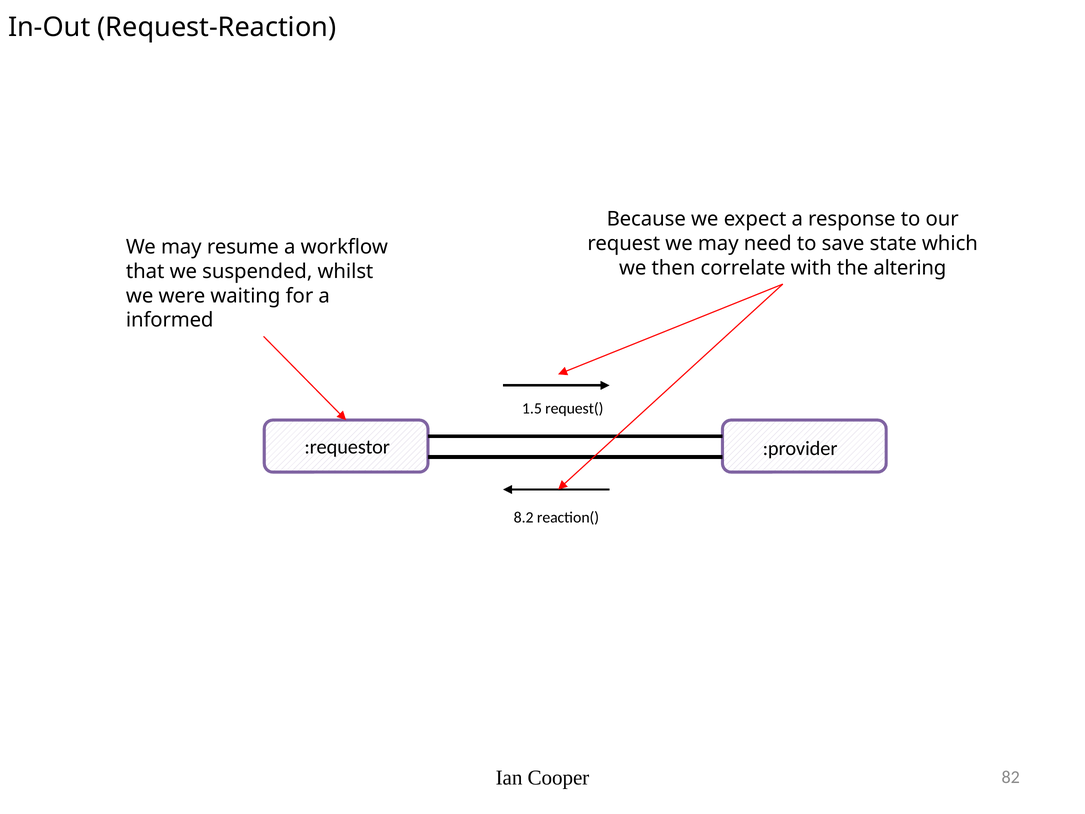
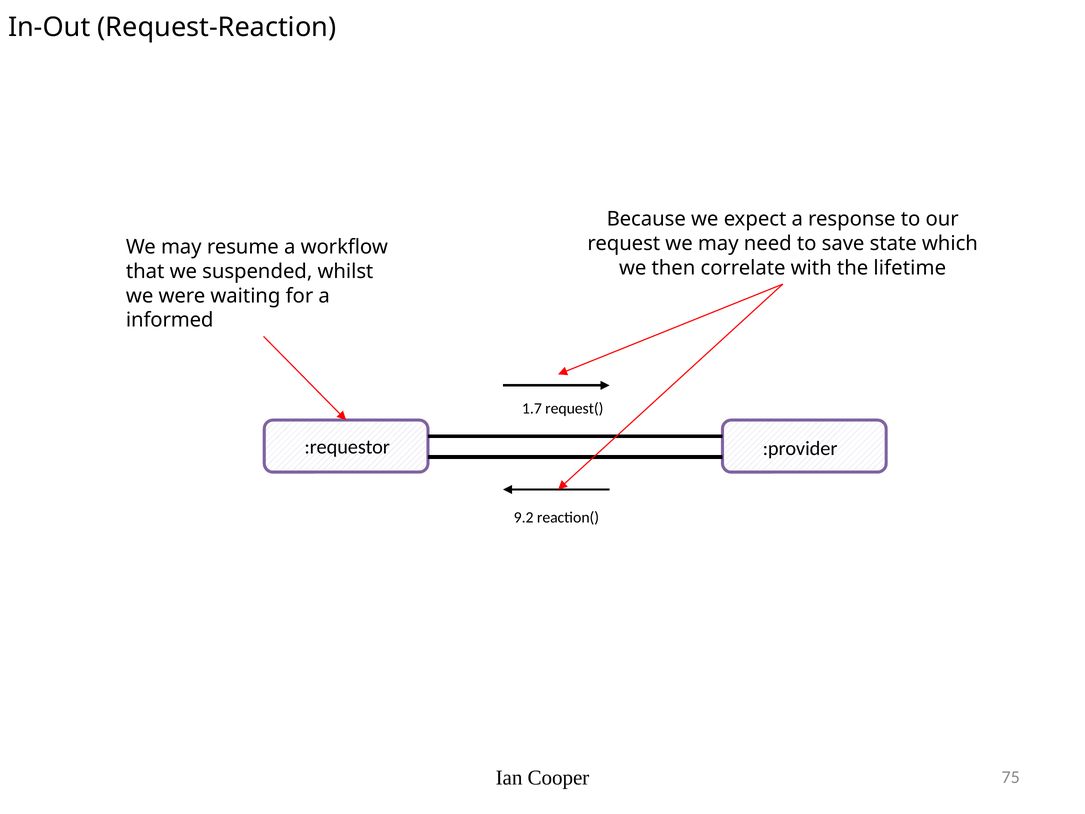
altering: altering -> lifetime (910, 268)
1.5: 1.5 -> 1.7 (532, 408)
8.2: 8.2 -> 9.2 (524, 518)
82: 82 -> 75 (1011, 777)
